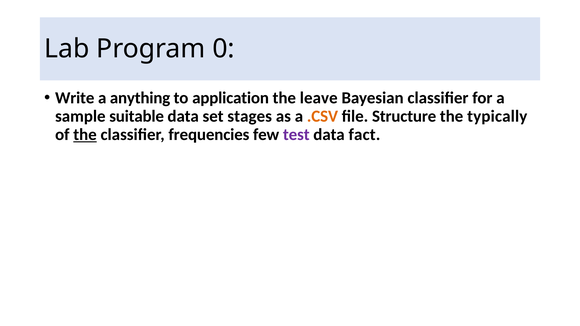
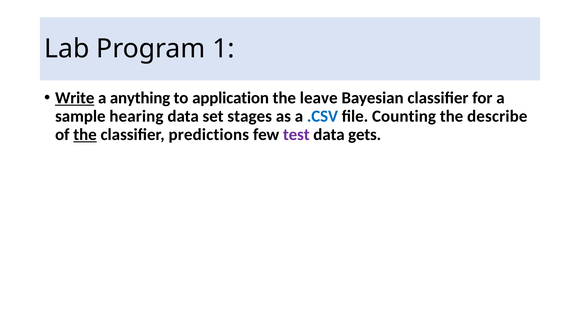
0: 0 -> 1 (224, 49)
Write underline: none -> present (75, 98)
suitable: suitable -> hearing (136, 116)
.CSV colour: orange -> blue (322, 116)
Structure: Structure -> Counting (404, 116)
typically: typically -> describe (497, 116)
frequencies: frequencies -> predictions (209, 135)
fact: fact -> gets (365, 135)
